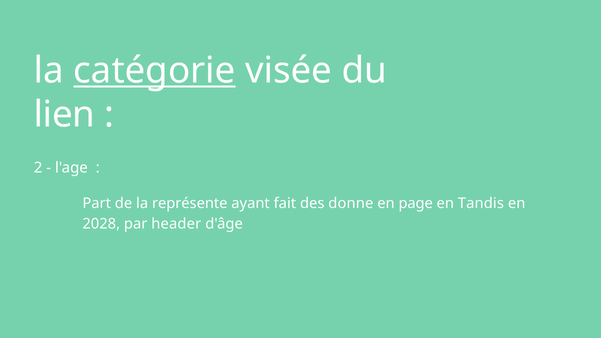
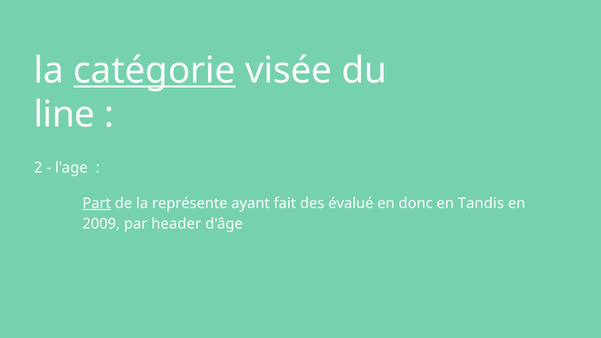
lien: lien -> line (64, 115)
Part underline: none -> present (97, 203)
donne: donne -> évalué (351, 203)
page: page -> donc (416, 203)
2028: 2028 -> 2009 (101, 224)
